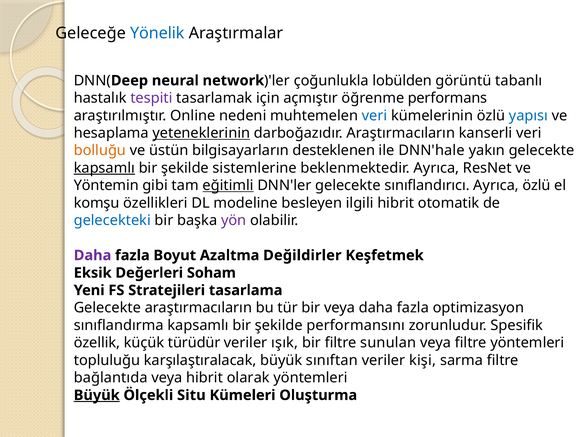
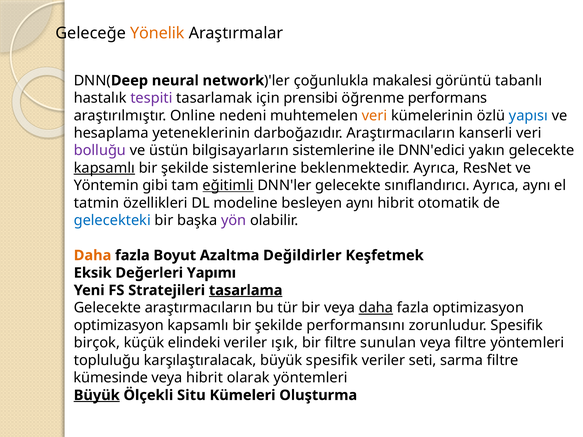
Yönelik colour: blue -> orange (157, 33)
lobülden: lobülden -> makalesi (402, 81)
açmıştır: açmıştır -> prensibi (311, 98)
veri colour: blue -> orange (375, 116)
yeteneklerinin underline: present -> none (201, 133)
bolluğu colour: orange -> purple (100, 151)
bilgisayarların desteklenen: desteklenen -> sistemlerine (334, 151)
DNN'hale: DNN'hale -> DNN'edici (432, 151)
Ayrıca özlü: özlü -> aynı (537, 186)
komşu: komşu -> tatmin (97, 203)
besleyen ilgili: ilgili -> aynı (360, 203)
Daha colour: purple -> orange (93, 256)
Soham: Soham -> Yapımı (211, 273)
tasarlama underline: none -> present (246, 291)
daha underline: none -> present (376, 308)
sınıflandırma: sınıflandırma -> optimizasyon (119, 325)
özellik: özellik -> birçok (97, 343)
türüdür: türüdür -> elindeki (194, 343)
büyük sınıftan: sınıftan -> spesifik (332, 360)
kişi: kişi -> seti (423, 360)
bağlantıda: bağlantıda -> kümesinde (111, 378)
